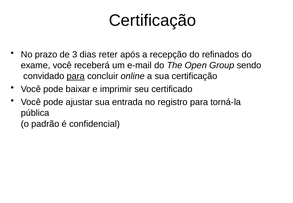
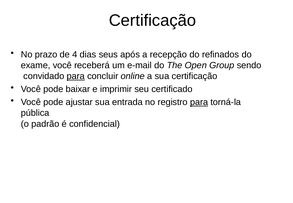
3: 3 -> 4 (75, 54)
reter: reter -> seus (108, 54)
para underline: none -> present (199, 102)
